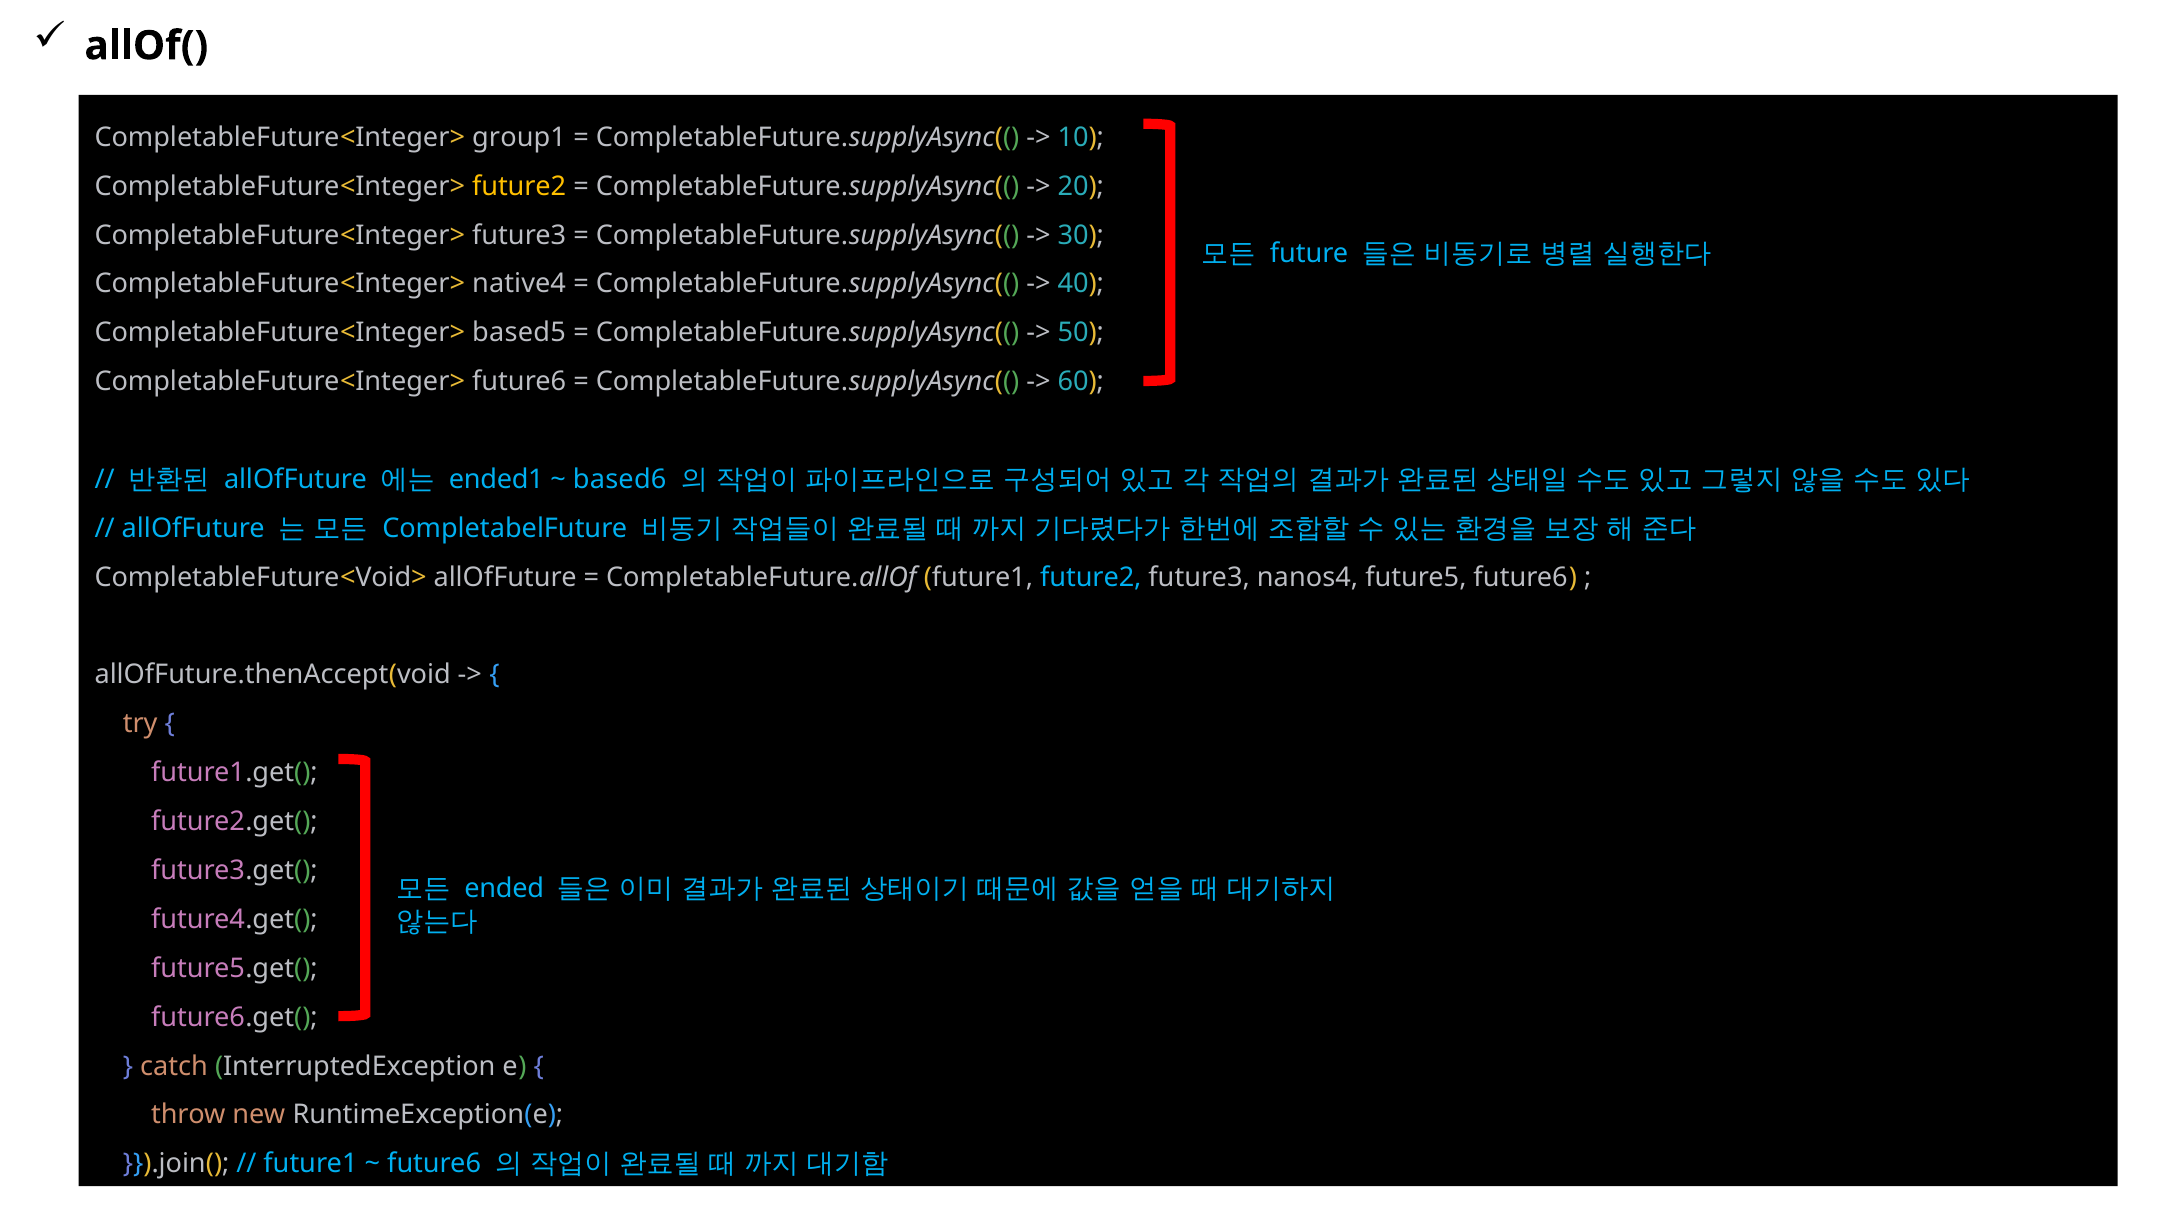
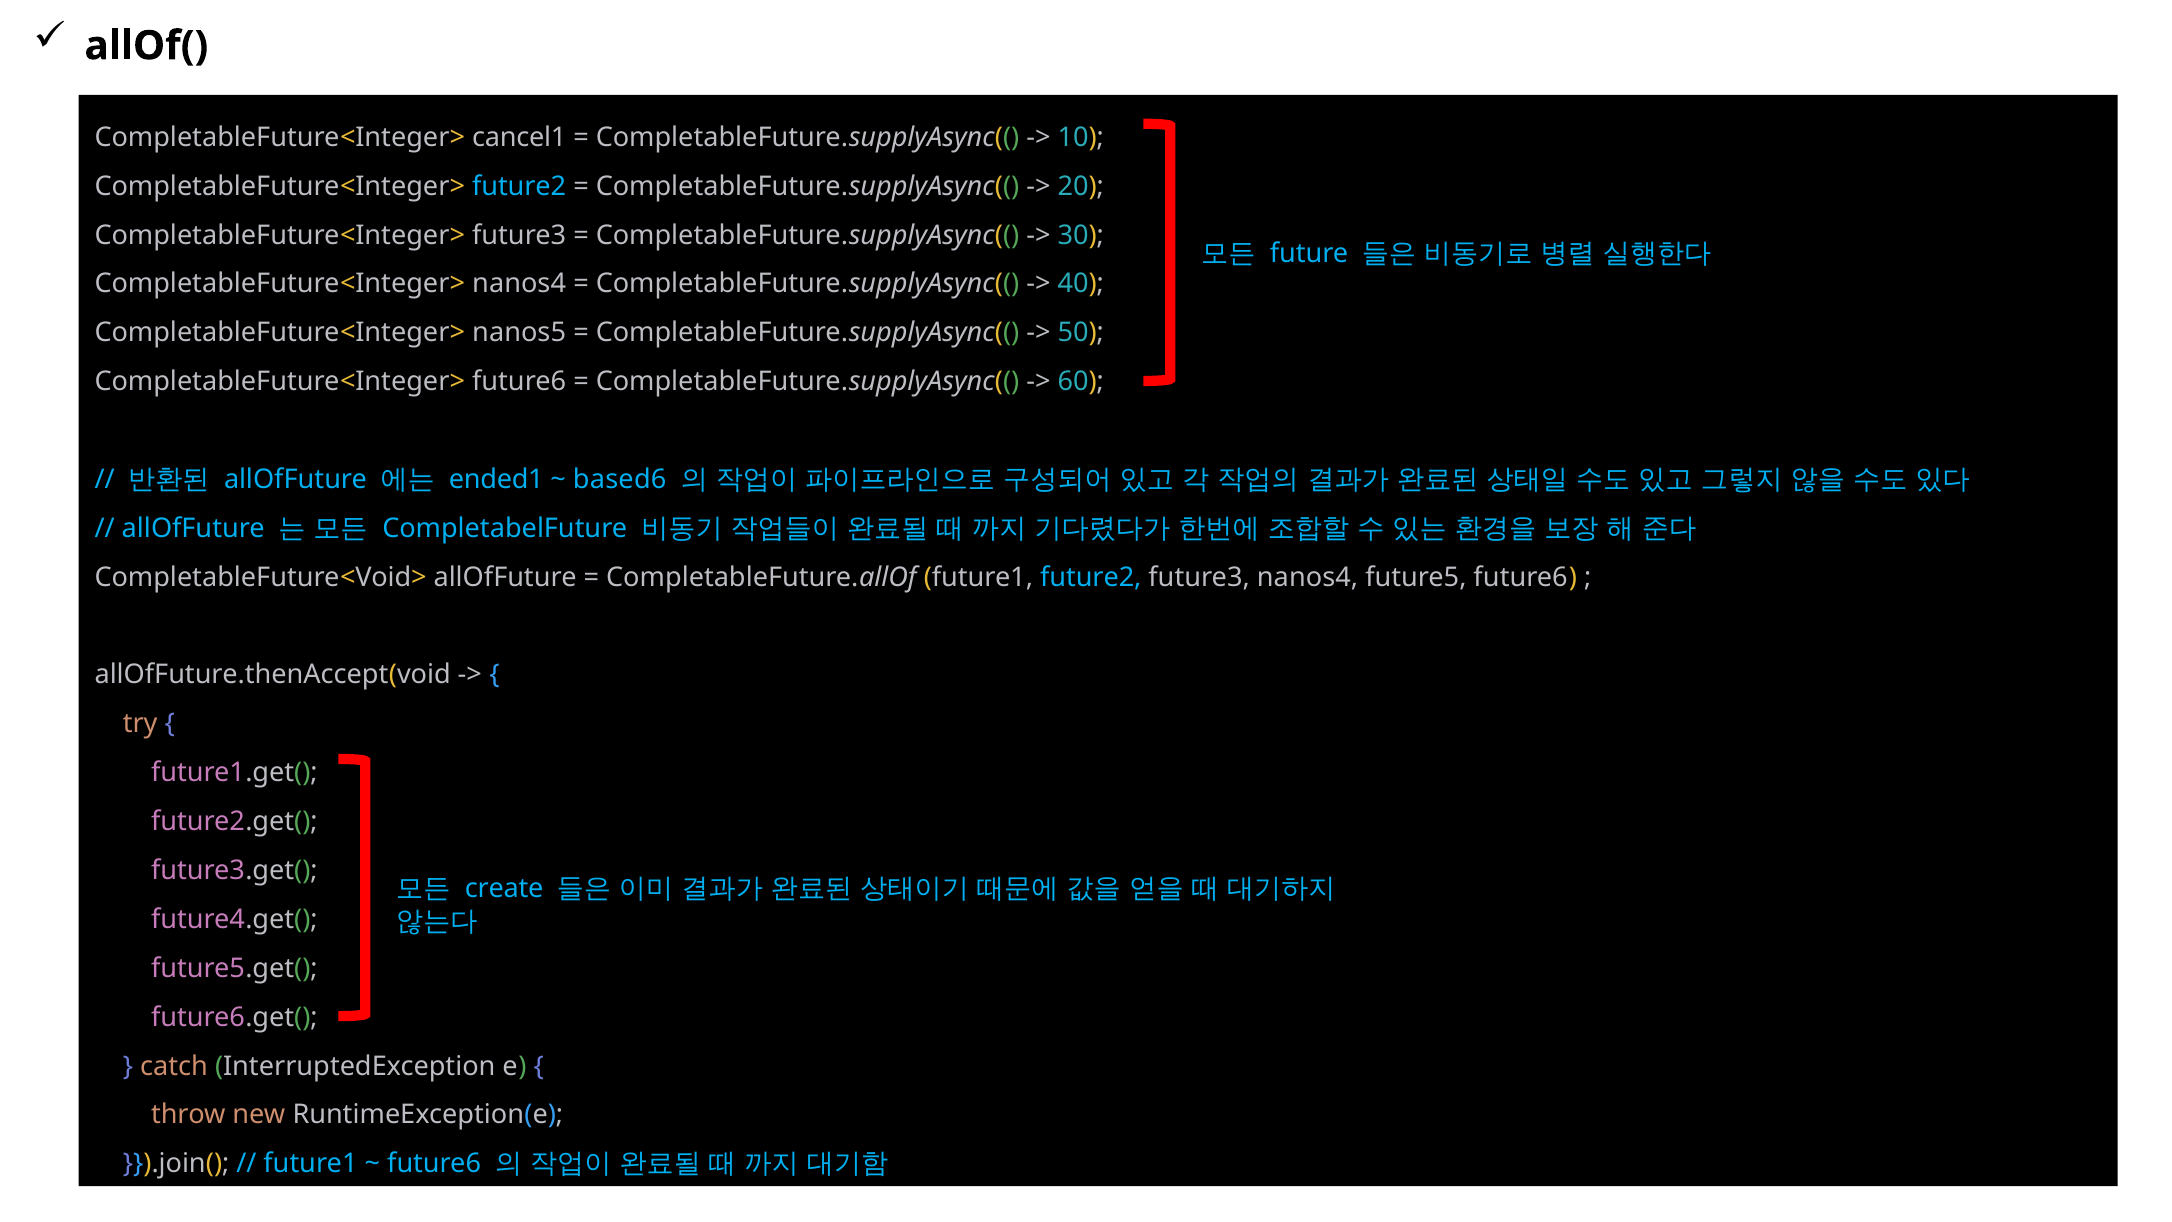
group1: group1 -> cancel1 (519, 137)
future2 colour: yellow -> light blue (519, 186)
CompletableFuture<Integer> native4: native4 -> nanos4 (519, 284)
based5: based5 -> nanos5 (519, 333)
ended: ended -> create (504, 889)
